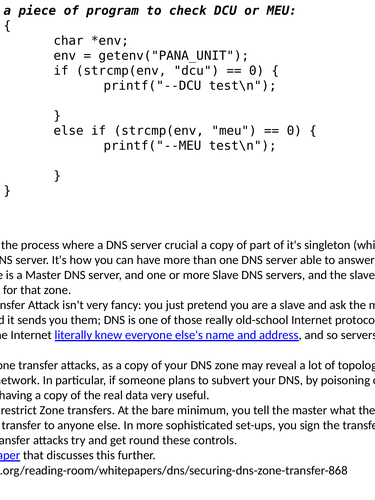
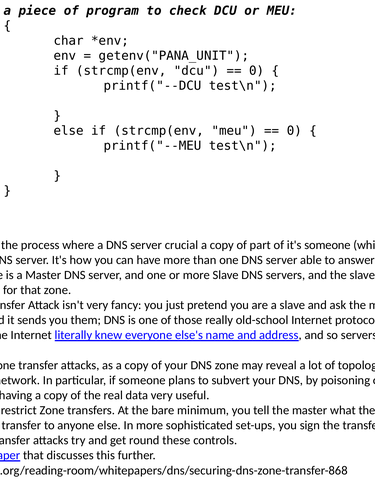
it's singleton: singleton -> someone (328, 245)
